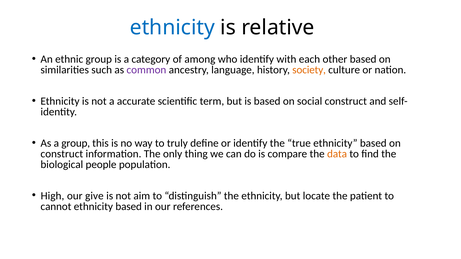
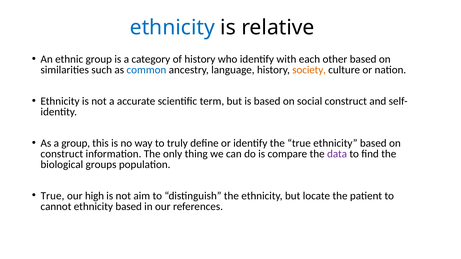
of among: among -> history (200, 59)
common colour: purple -> blue (146, 70)
data colour: orange -> purple (337, 154)
people: people -> groups (101, 165)
High: High -> True (53, 196)
give: give -> high (94, 196)
